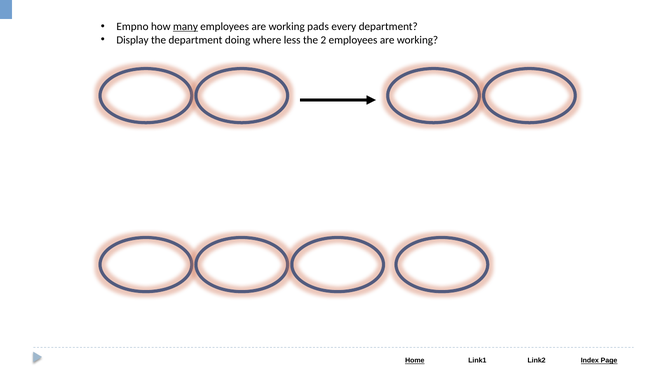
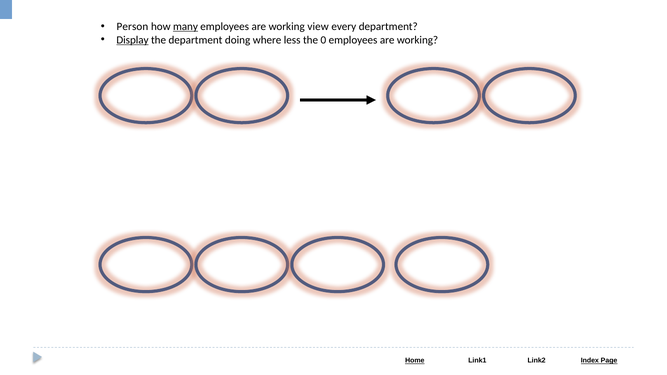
Empno: Empno -> Person (132, 27)
pads: pads -> view (318, 27)
Display underline: none -> present (133, 40)
2: 2 -> 0 (323, 40)
